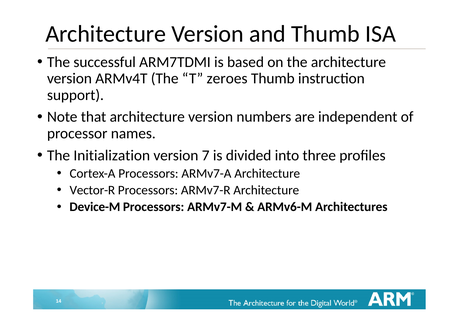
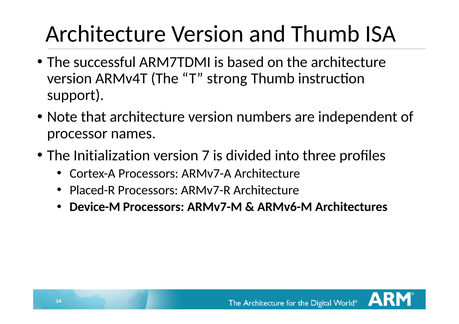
zeroes: zeroes -> strong (227, 79)
Vector-R: Vector-R -> Placed-R (92, 190)
